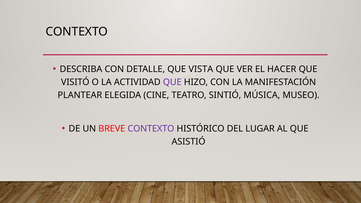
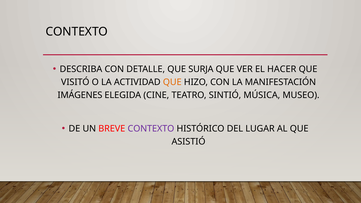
VISTA: VISTA -> SURJA (201, 69)
QUE colour: purple -> orange (172, 82)
PLANTEAR: PLANTEAR -> IMÁGENES (80, 95)
